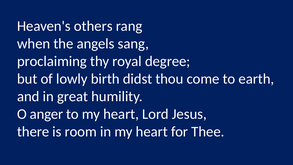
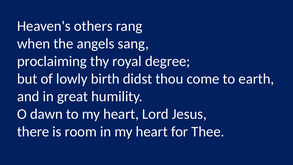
anger: anger -> dawn (46, 114)
